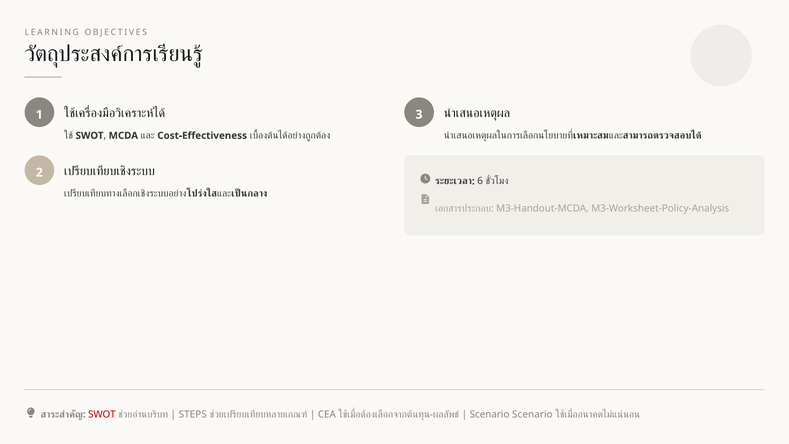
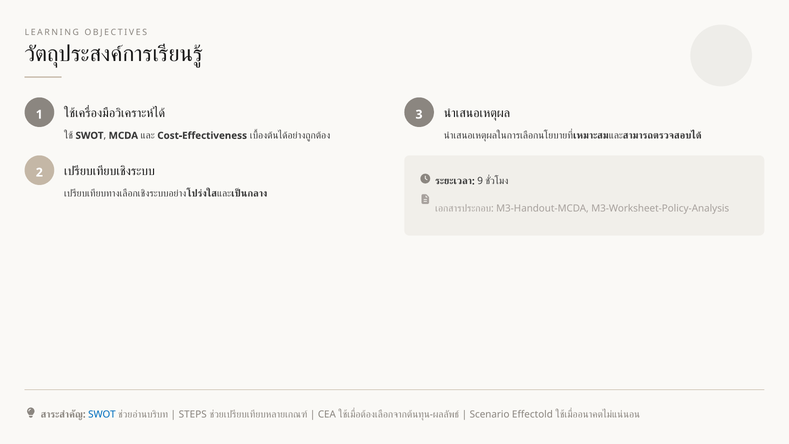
6: 6 -> 9 (480, 181)
SWOT colour: red -> blue (102, 414)
Scenario Scenario: Scenario -> Effectold (532, 414)
